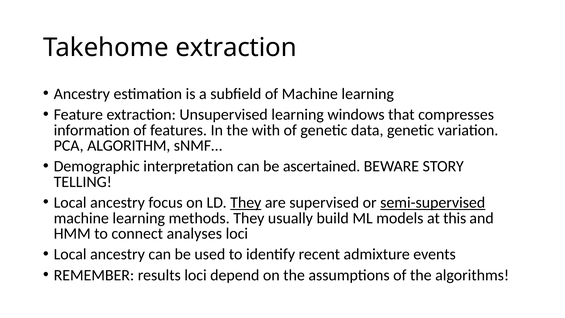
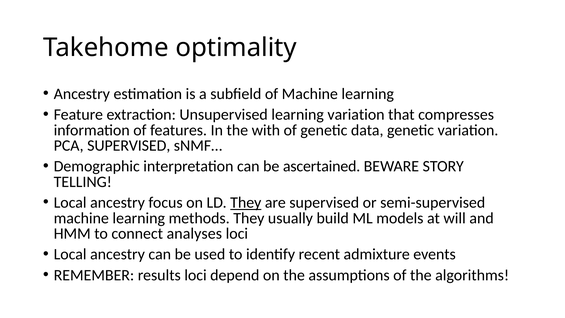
Takehome extraction: extraction -> optimality (236, 47)
learning windows: windows -> variation (356, 115)
PCA ALGORITHM: ALGORITHM -> SUPERVISED (129, 146)
semi-supervised underline: present -> none (433, 202)
this: this -> will (455, 218)
